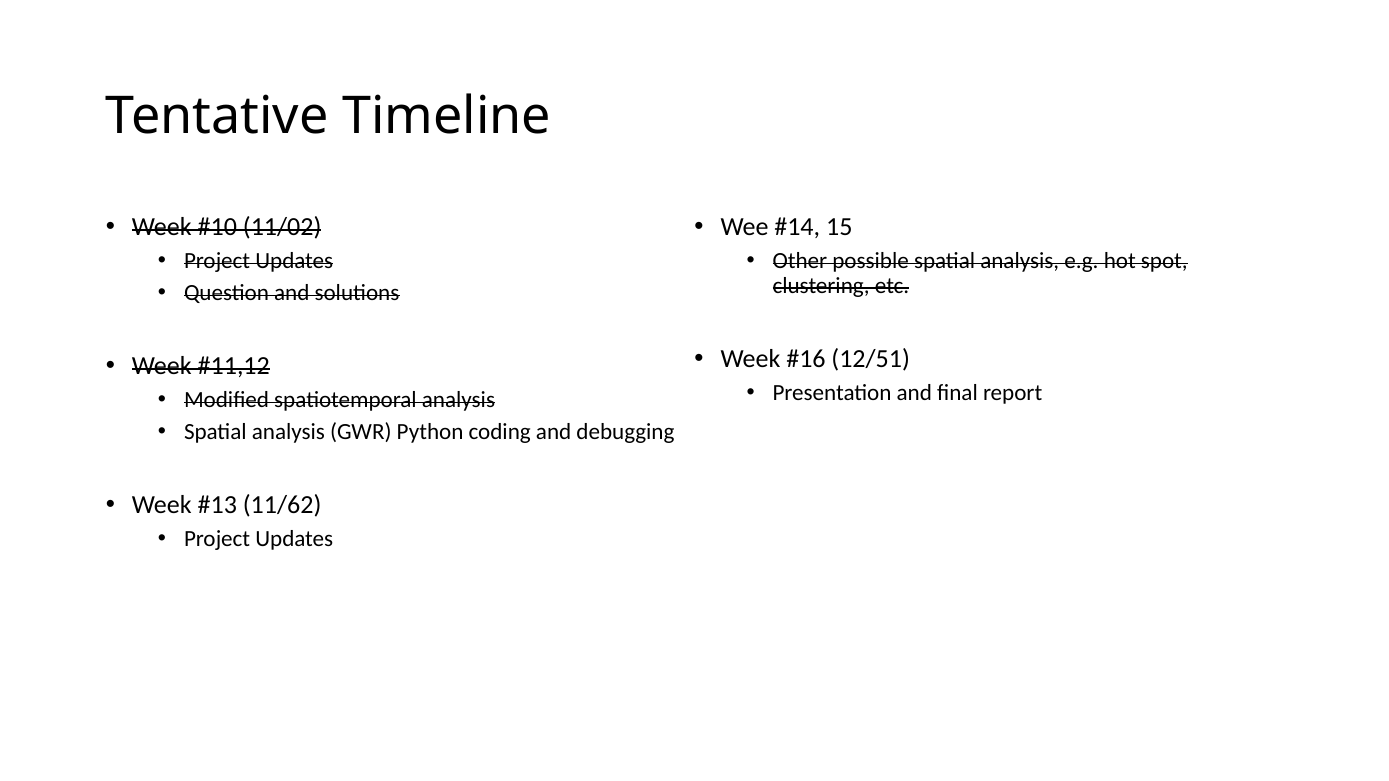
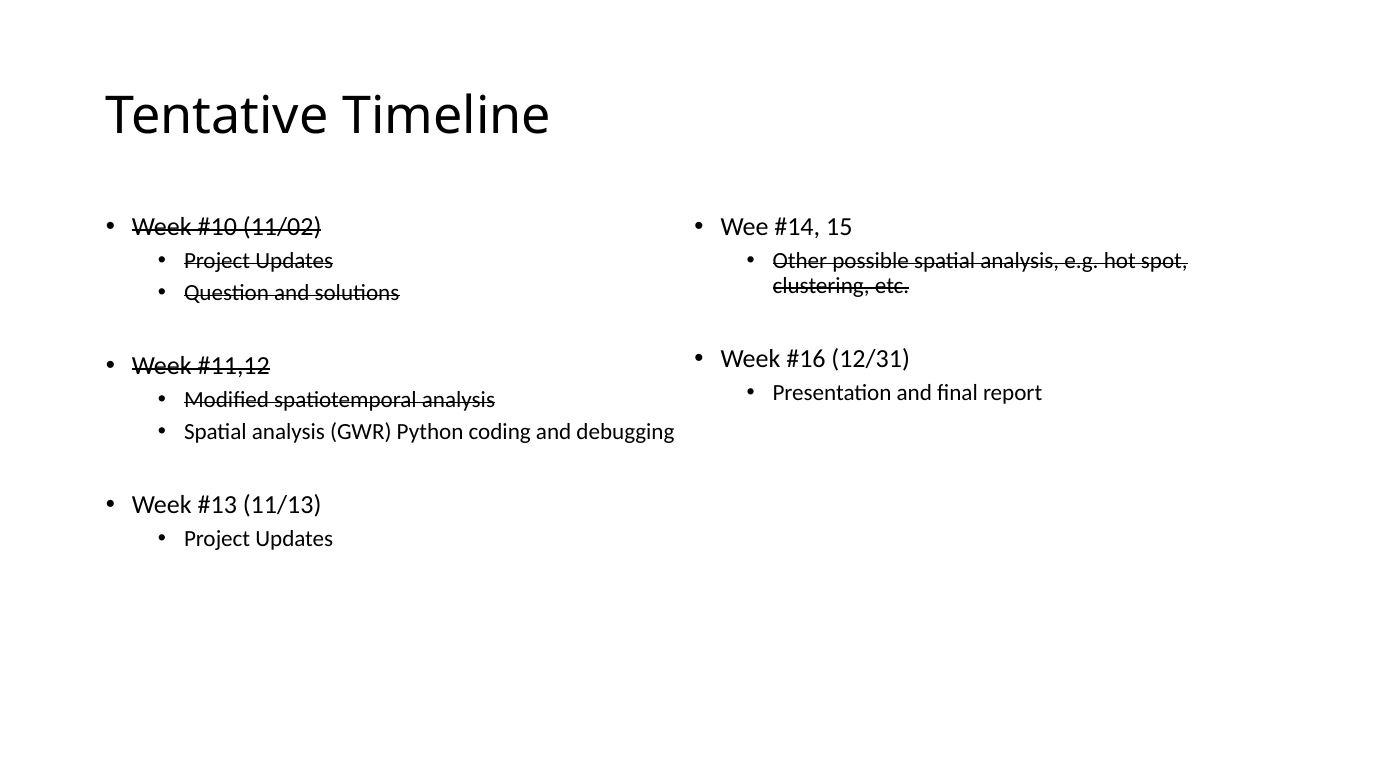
12/51: 12/51 -> 12/31 (871, 359)
11/62: 11/62 -> 11/13 (282, 505)
